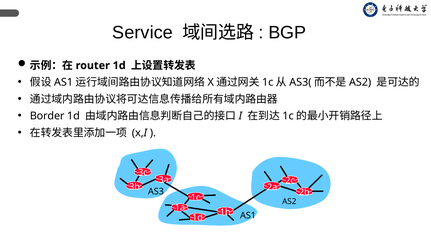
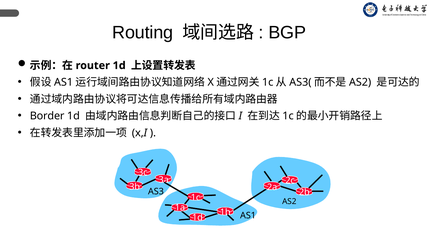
Service: Service -> Routing (143, 32)
